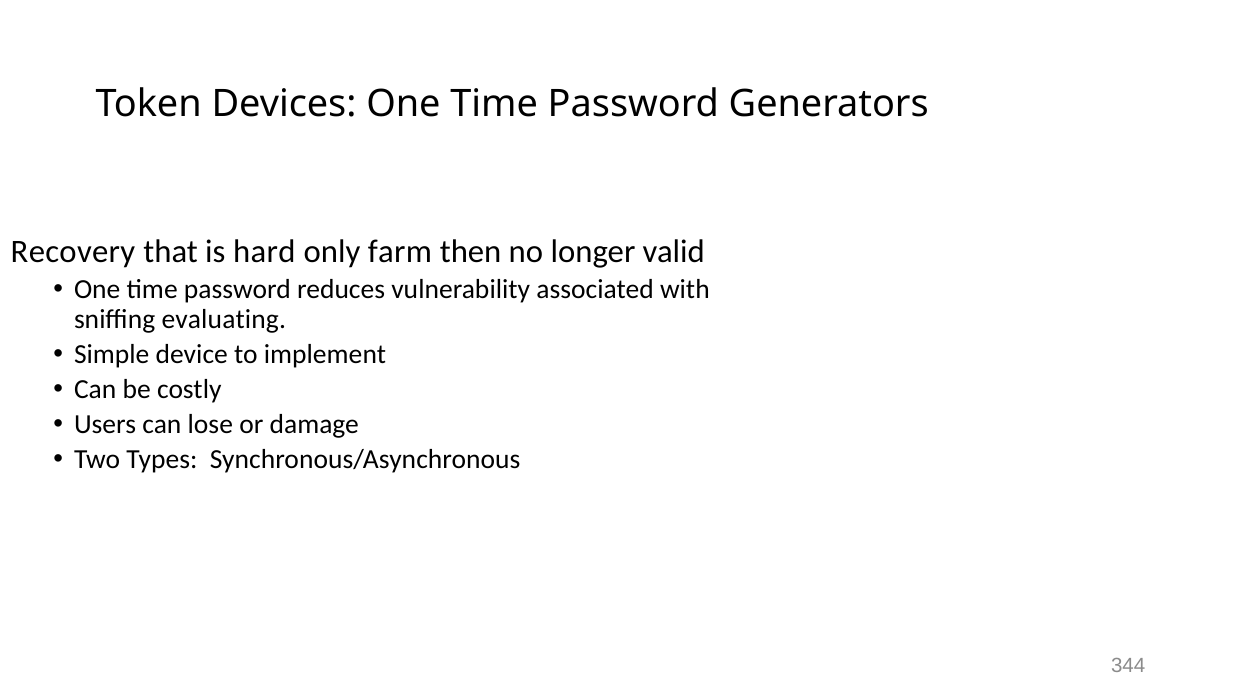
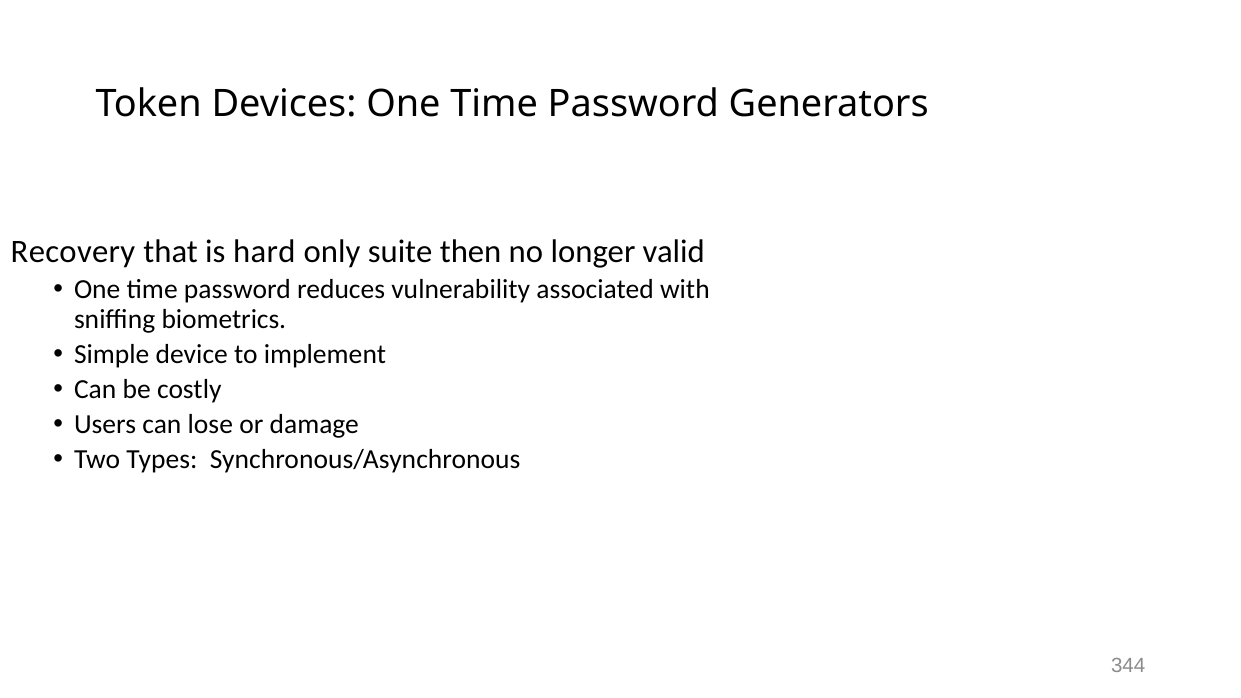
farm: farm -> suite (400, 251)
evaluating: evaluating -> biometrics (224, 319)
